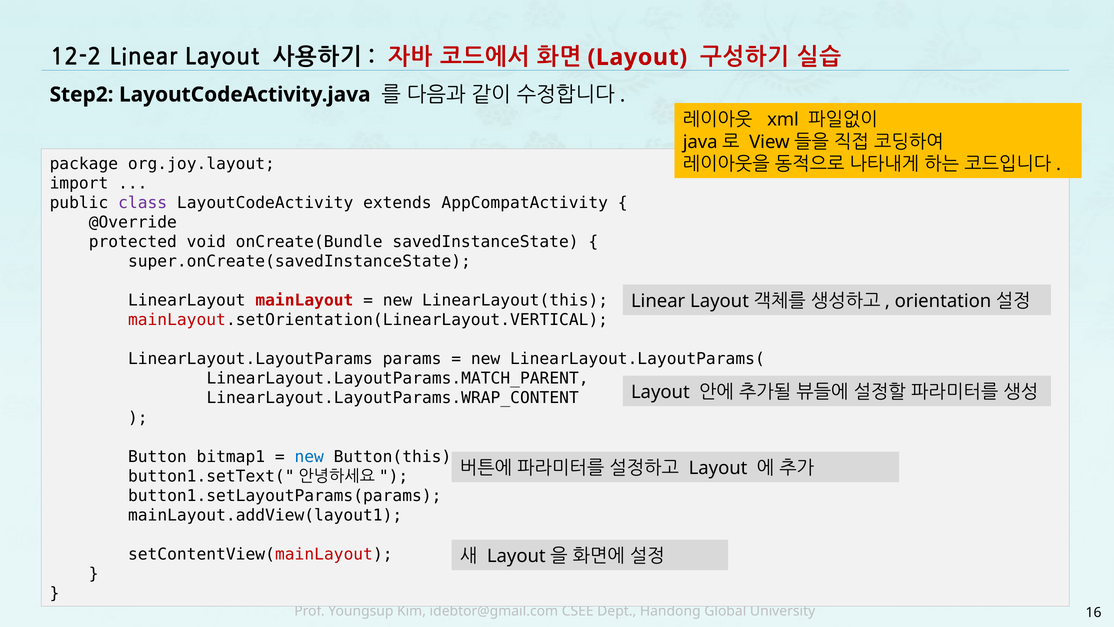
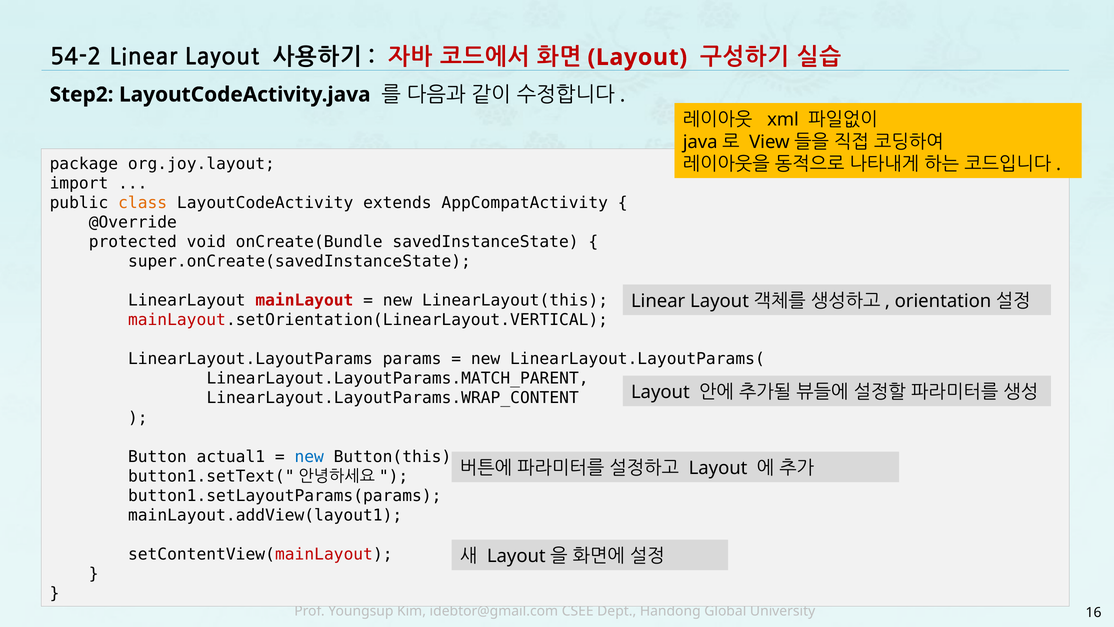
12-2: 12-2 -> 54-2 (76, 57)
class colour: purple -> orange (143, 203)
bitmap1: bitmap1 -> actual1 (231, 456)
